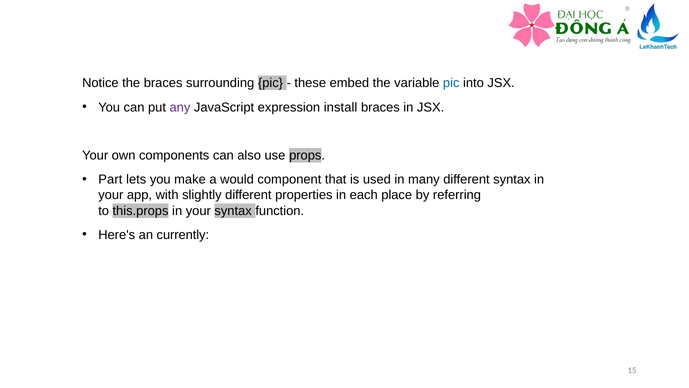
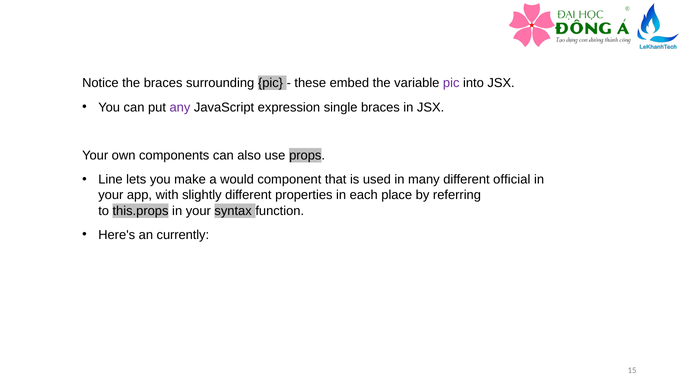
pic colour: blue -> purple (451, 83)
install: install -> single (341, 107)
Part: Part -> Line (110, 180)
different syntax: syntax -> official (512, 180)
